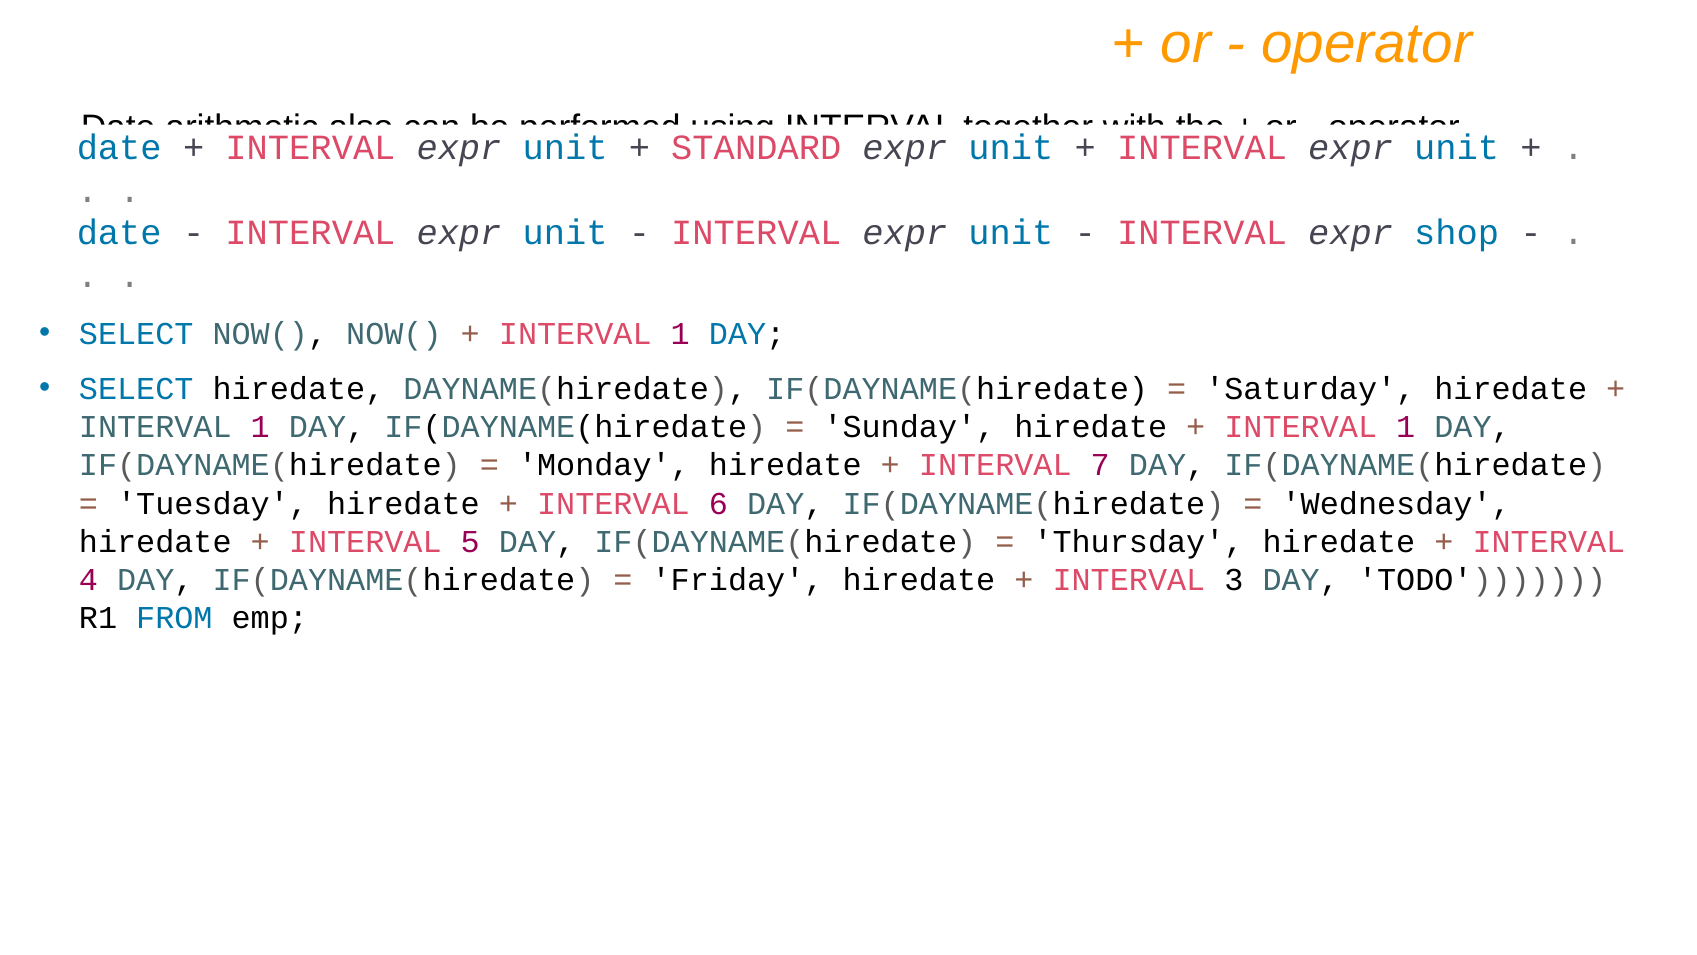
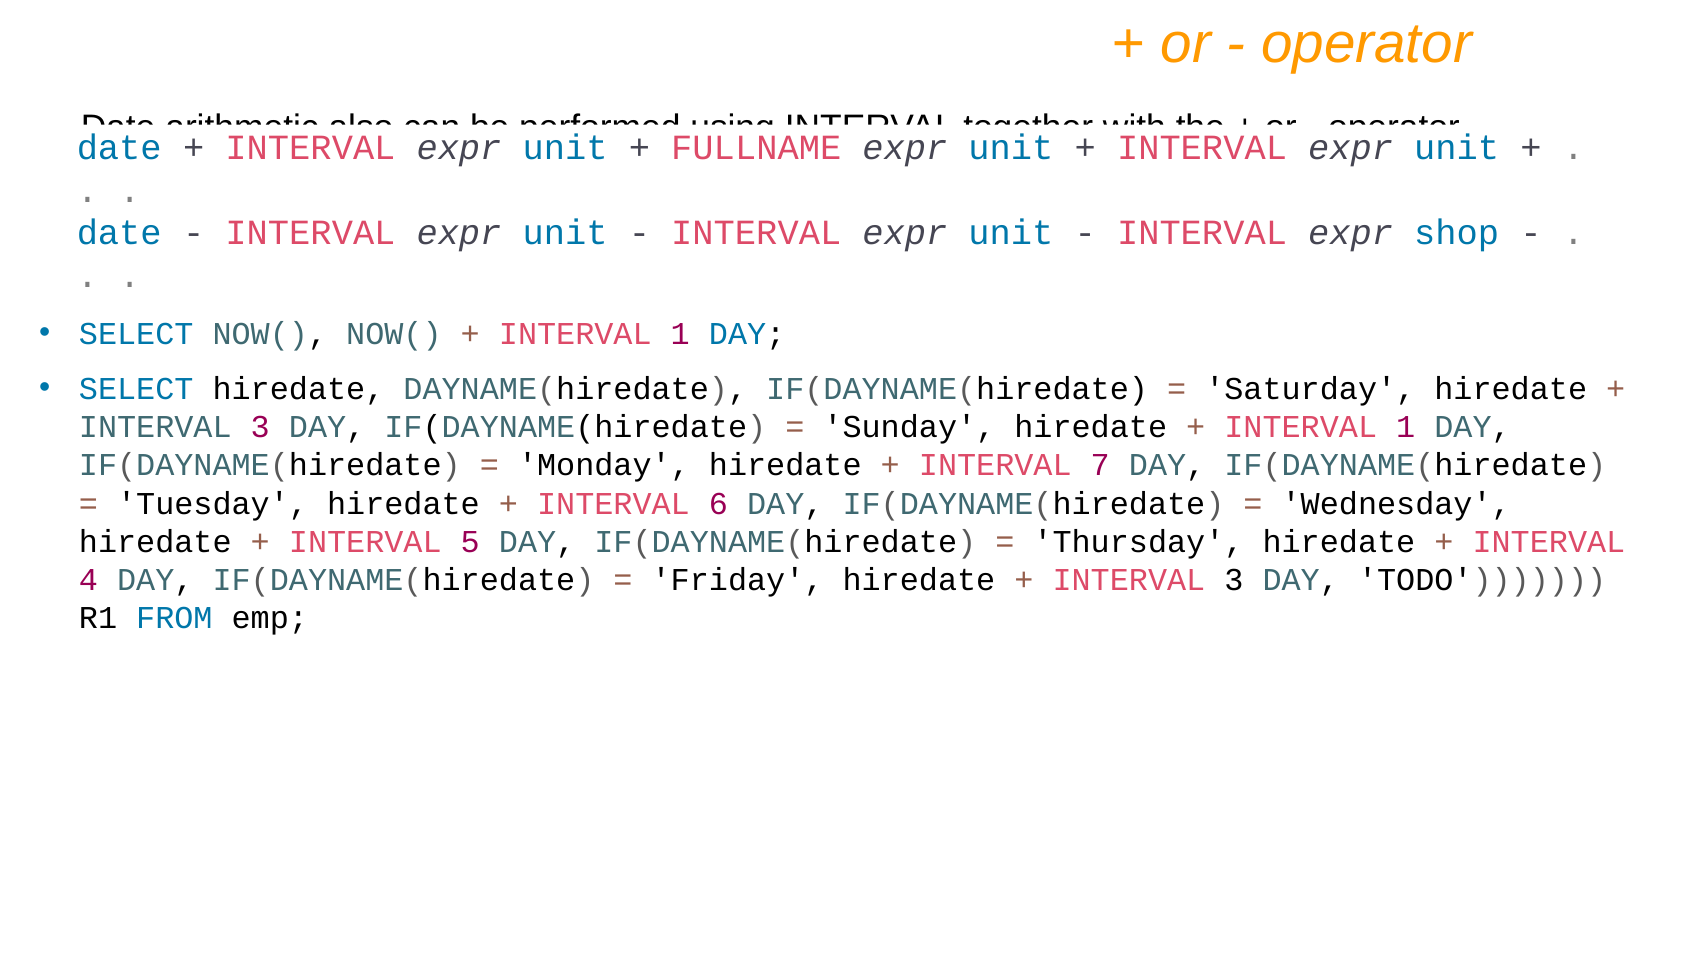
STANDARD: STANDARD -> FULLNAME (756, 148)
1: 1 -> 3 (260, 427)
